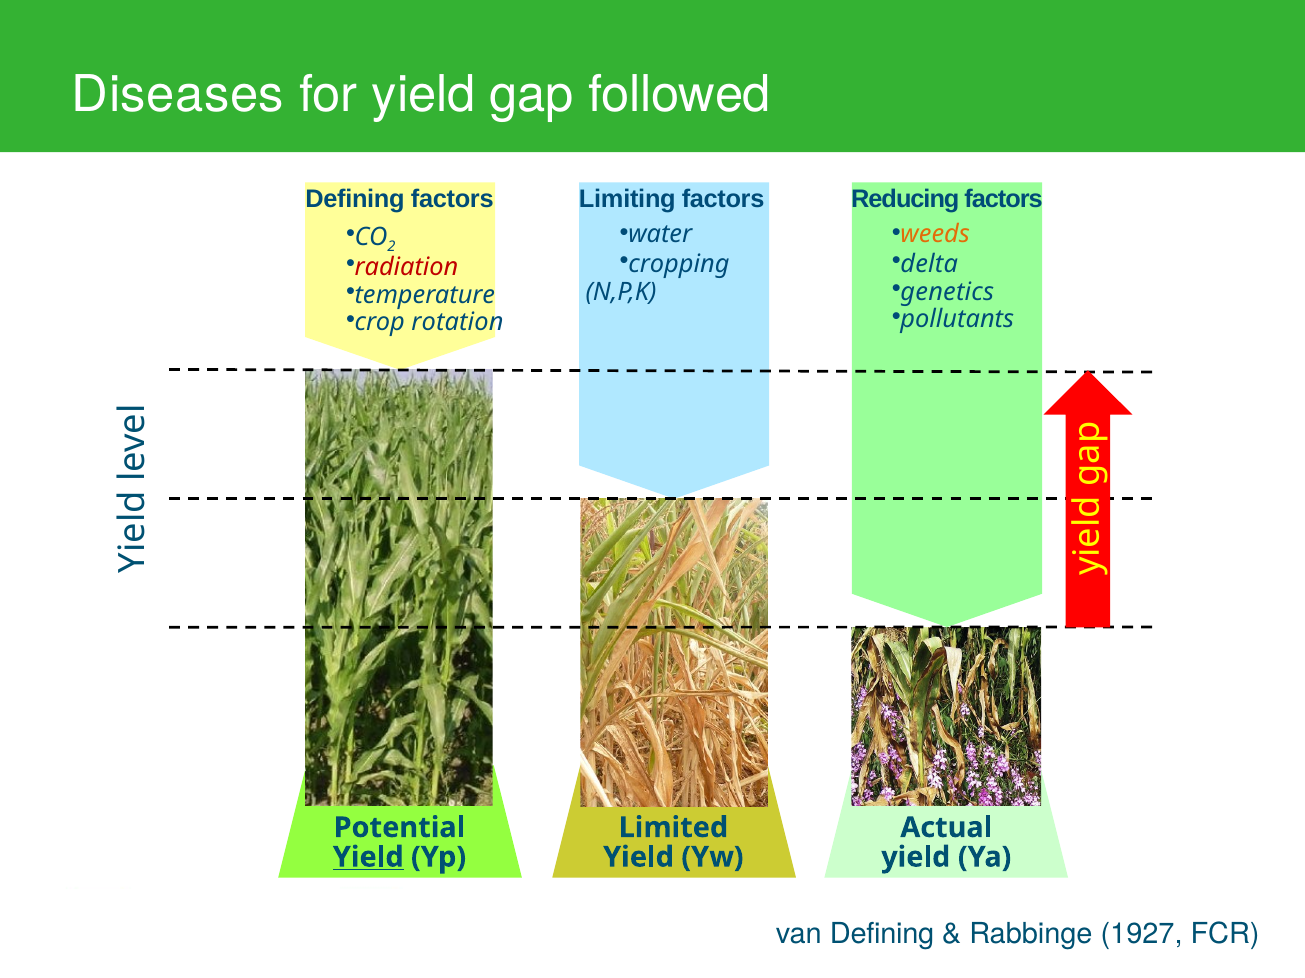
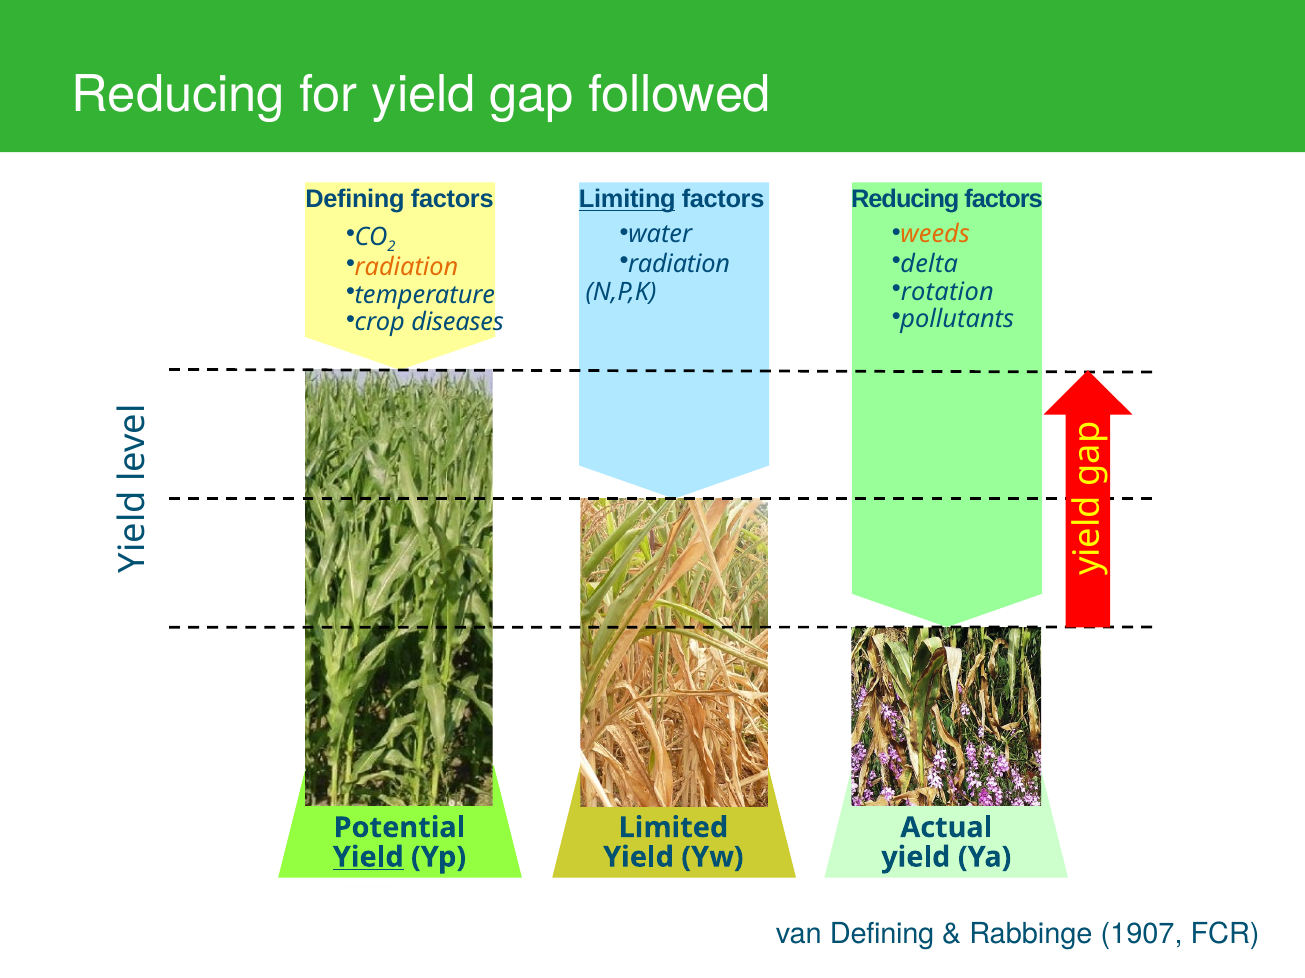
Diseases: Diseases -> Reducing (178, 95)
Limiting underline: none -> present (627, 200)
cropping: cropping -> radiation (679, 264)
radiation colour: red -> orange (406, 267)
genetics: genetics -> rotation (947, 292)
rotation: rotation -> diseases (458, 323)
1927: 1927 -> 1907 (1142, 934)
